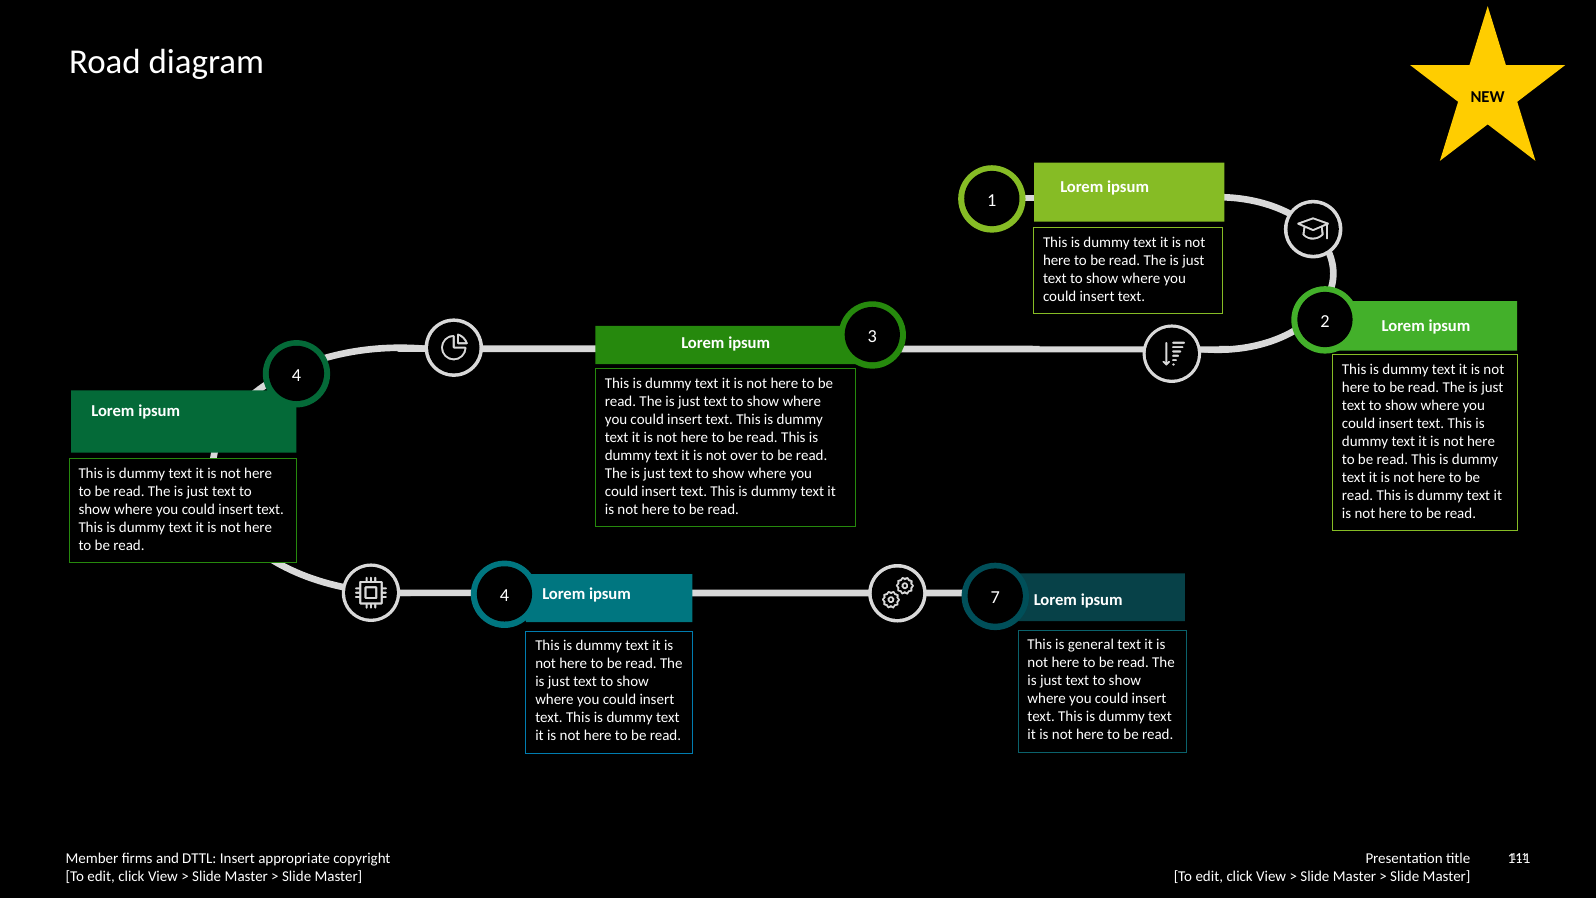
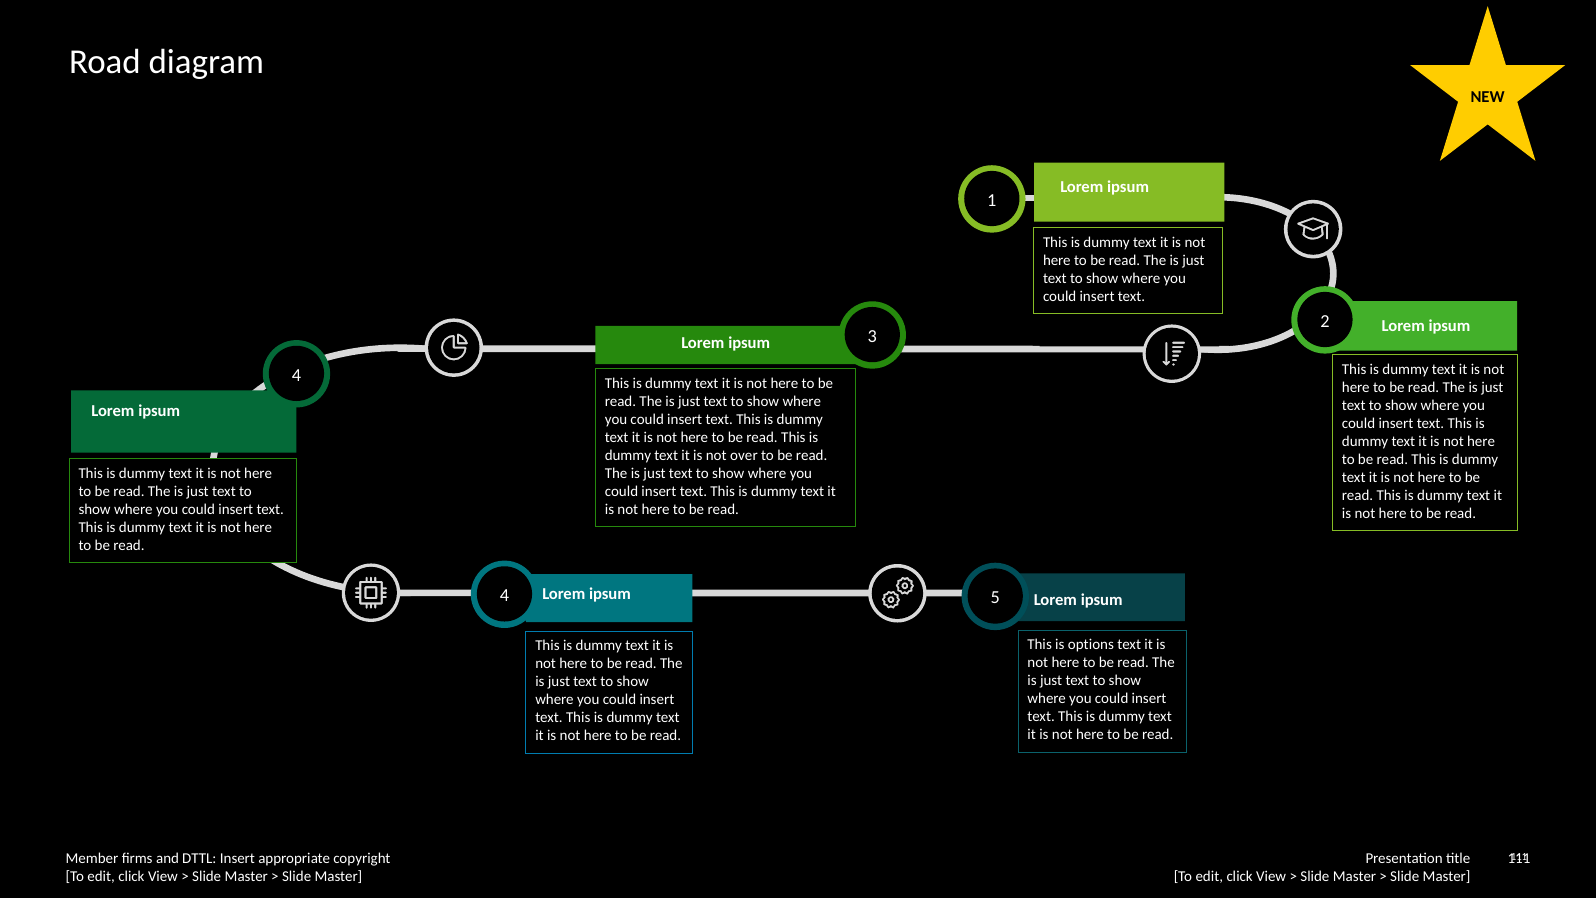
7: 7 -> 5 (995, 598)
general: general -> options (1091, 645)
